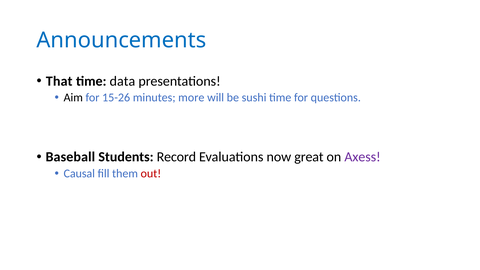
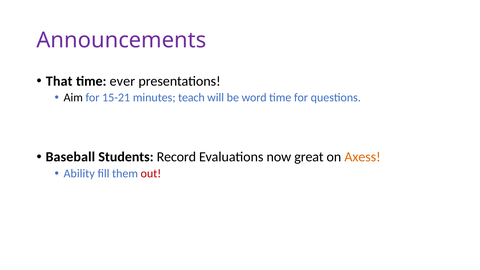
Announcements colour: blue -> purple (121, 40)
data: data -> ever (122, 81)
15-26: 15-26 -> 15-21 (116, 98)
more: more -> teach (191, 98)
sushi: sushi -> word (254, 98)
Axess colour: purple -> orange (363, 157)
Causal: Causal -> Ability (79, 174)
